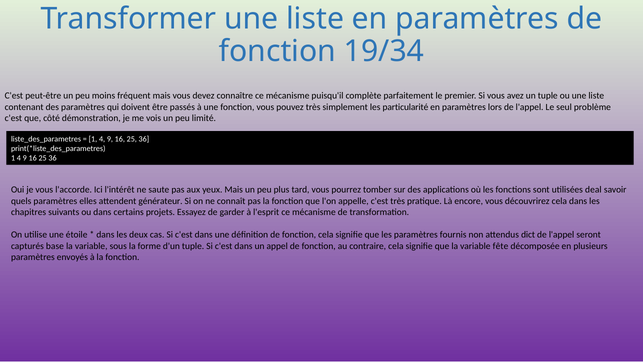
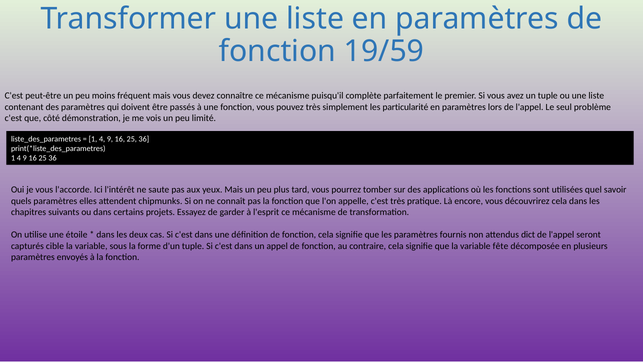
19/34: 19/34 -> 19/59 (384, 51)
deal: deal -> quel (593, 189)
générateur: générateur -> chipmunks (160, 201)
base: base -> cible (55, 246)
